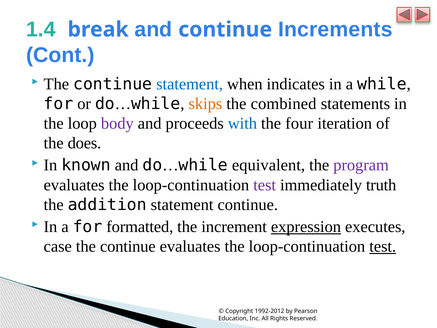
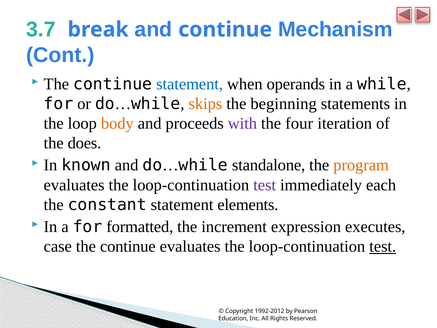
1.4: 1.4 -> 3.7 (41, 29)
Increments: Increments -> Mechanism (335, 29)
indicates: indicates -> operands (296, 84)
combined: combined -> beginning (284, 104)
body colour: purple -> orange (117, 123)
with colour: blue -> purple (242, 123)
equivalent: equivalent -> standalone (269, 165)
program colour: purple -> orange (361, 165)
truth: truth -> each (381, 185)
addition: addition -> constant (107, 204)
statement continue: continue -> elements (248, 204)
expression underline: present -> none (306, 227)
